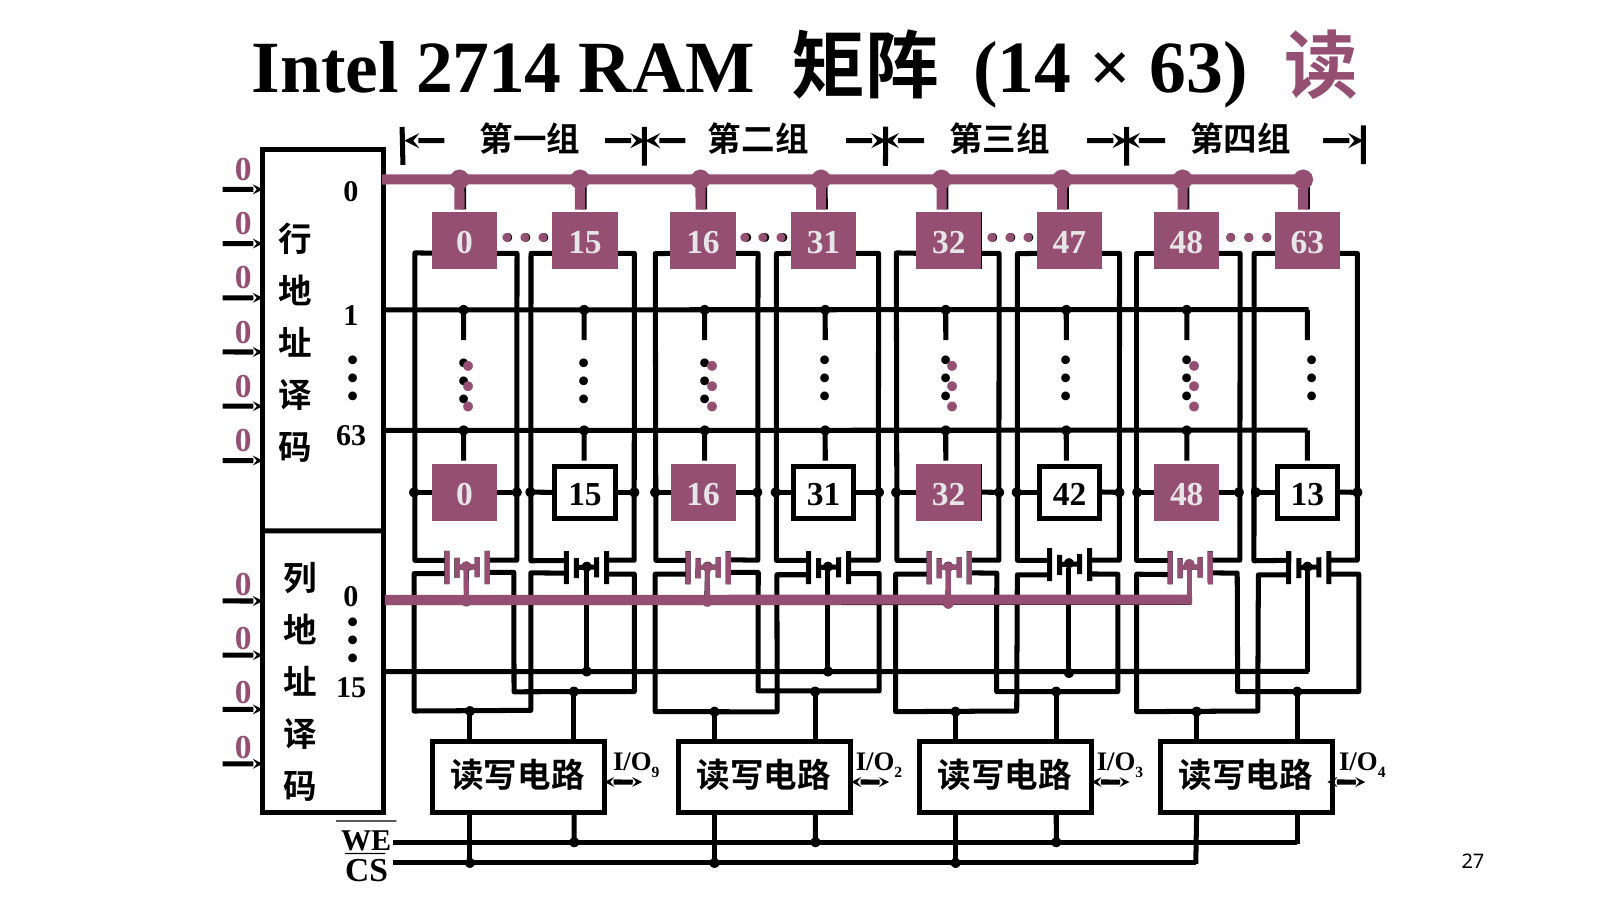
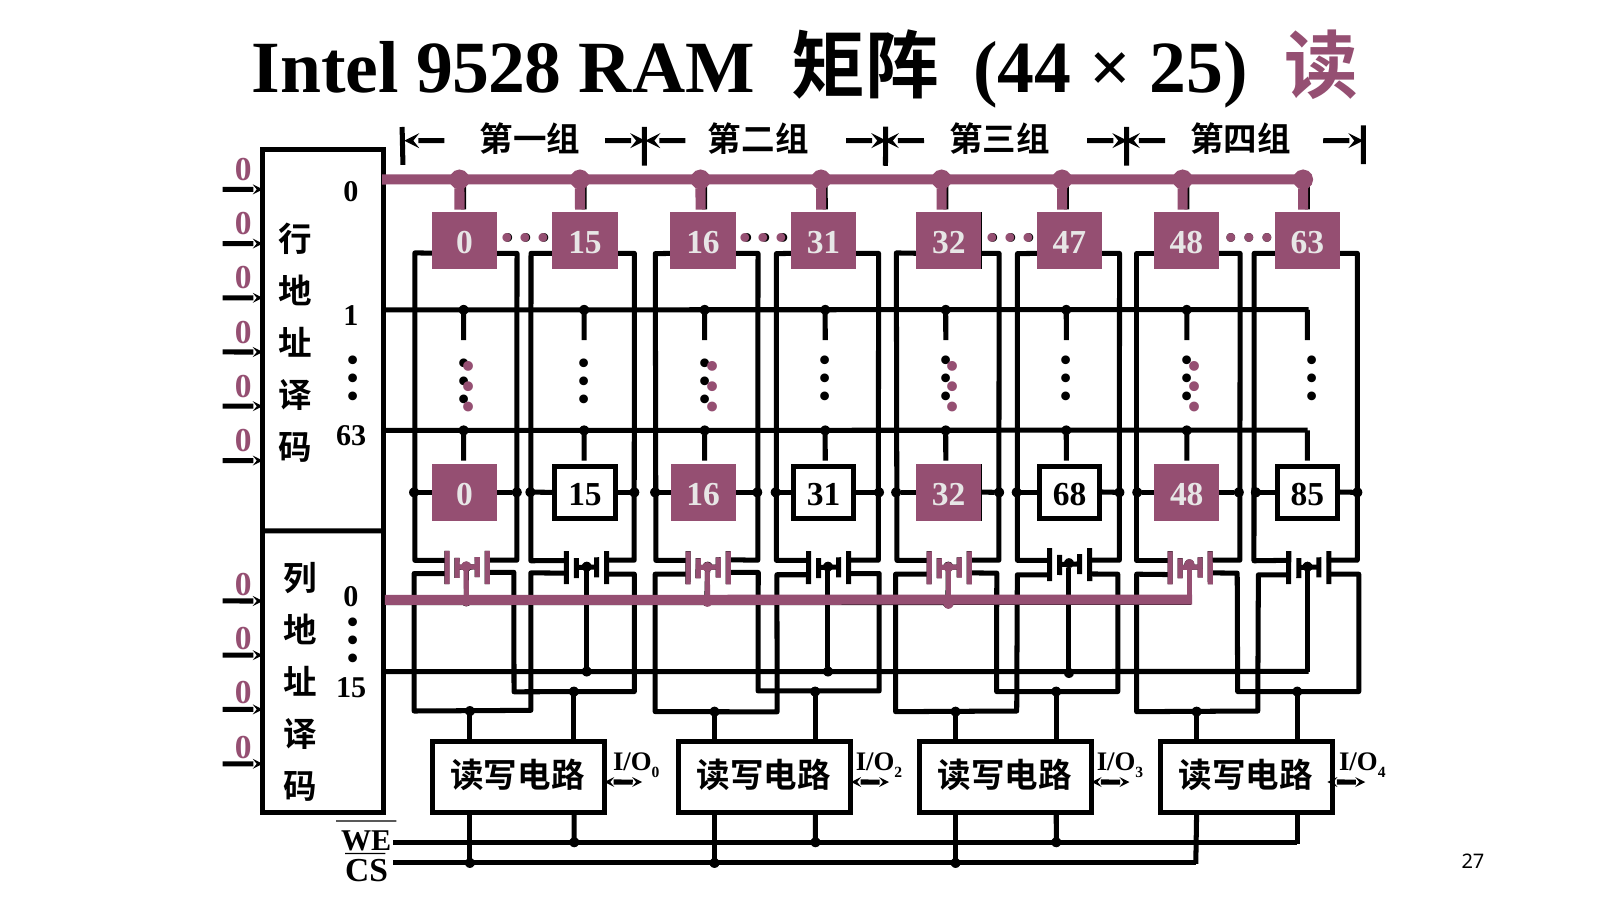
2714: 2714 -> 9528 (489, 68)
14: 14 -> 44 (1022, 68)
63: 63 -> 25 (1199, 68)
42: 42 -> 68 (1070, 494)
13: 13 -> 85 (1307, 494)
9: 9 -> 0 (656, 772)
